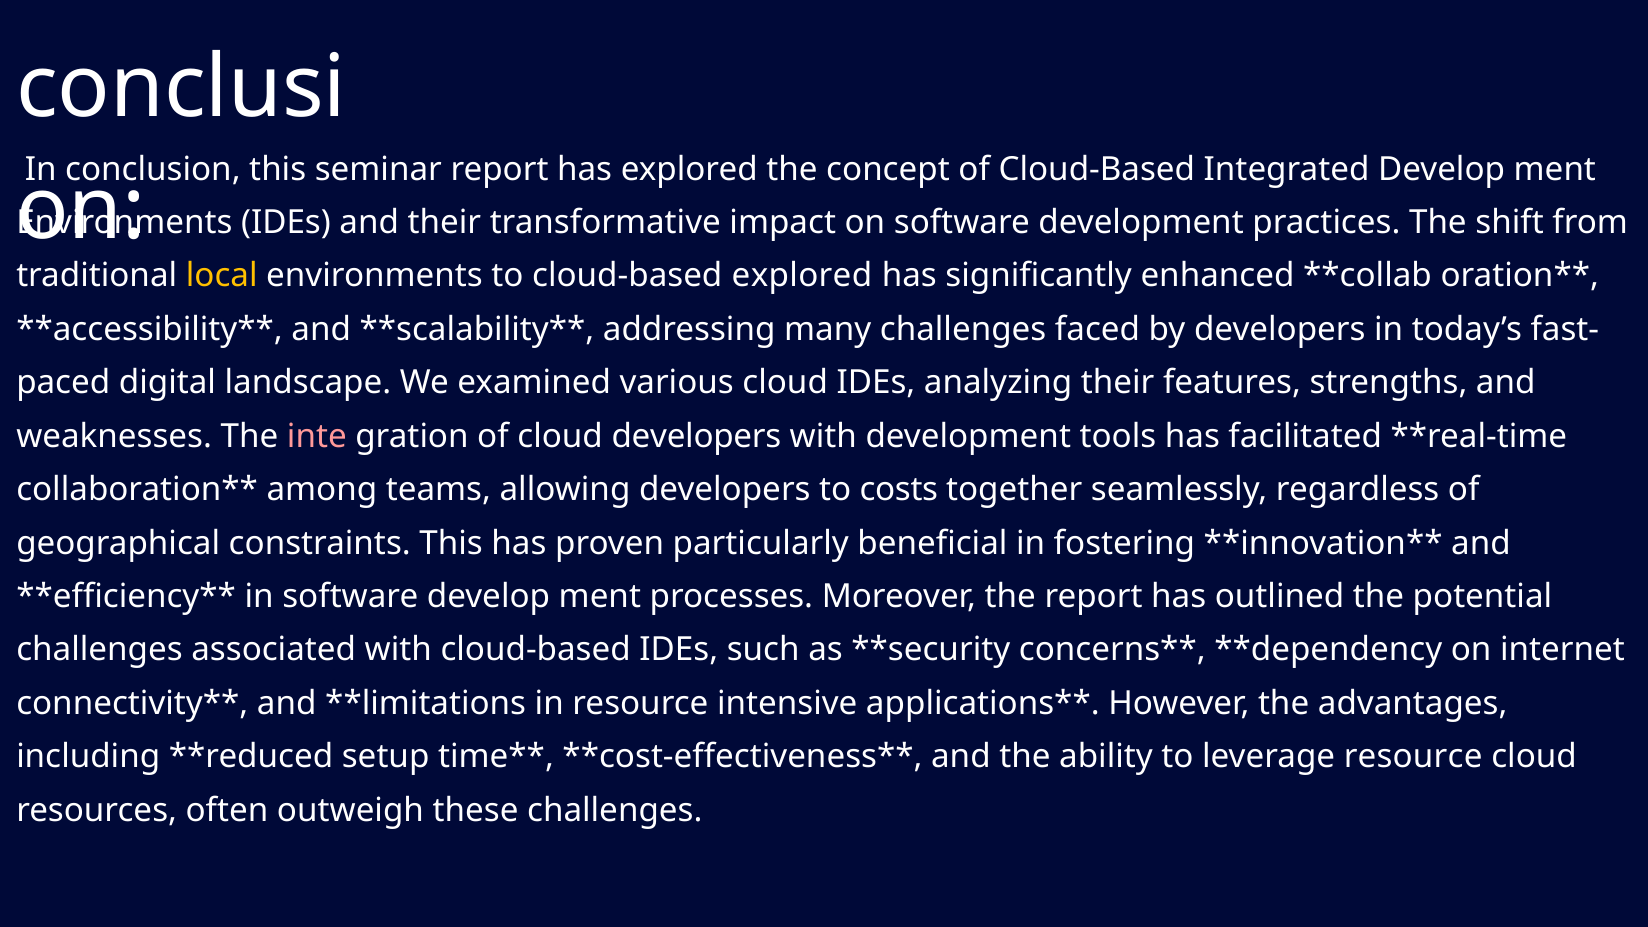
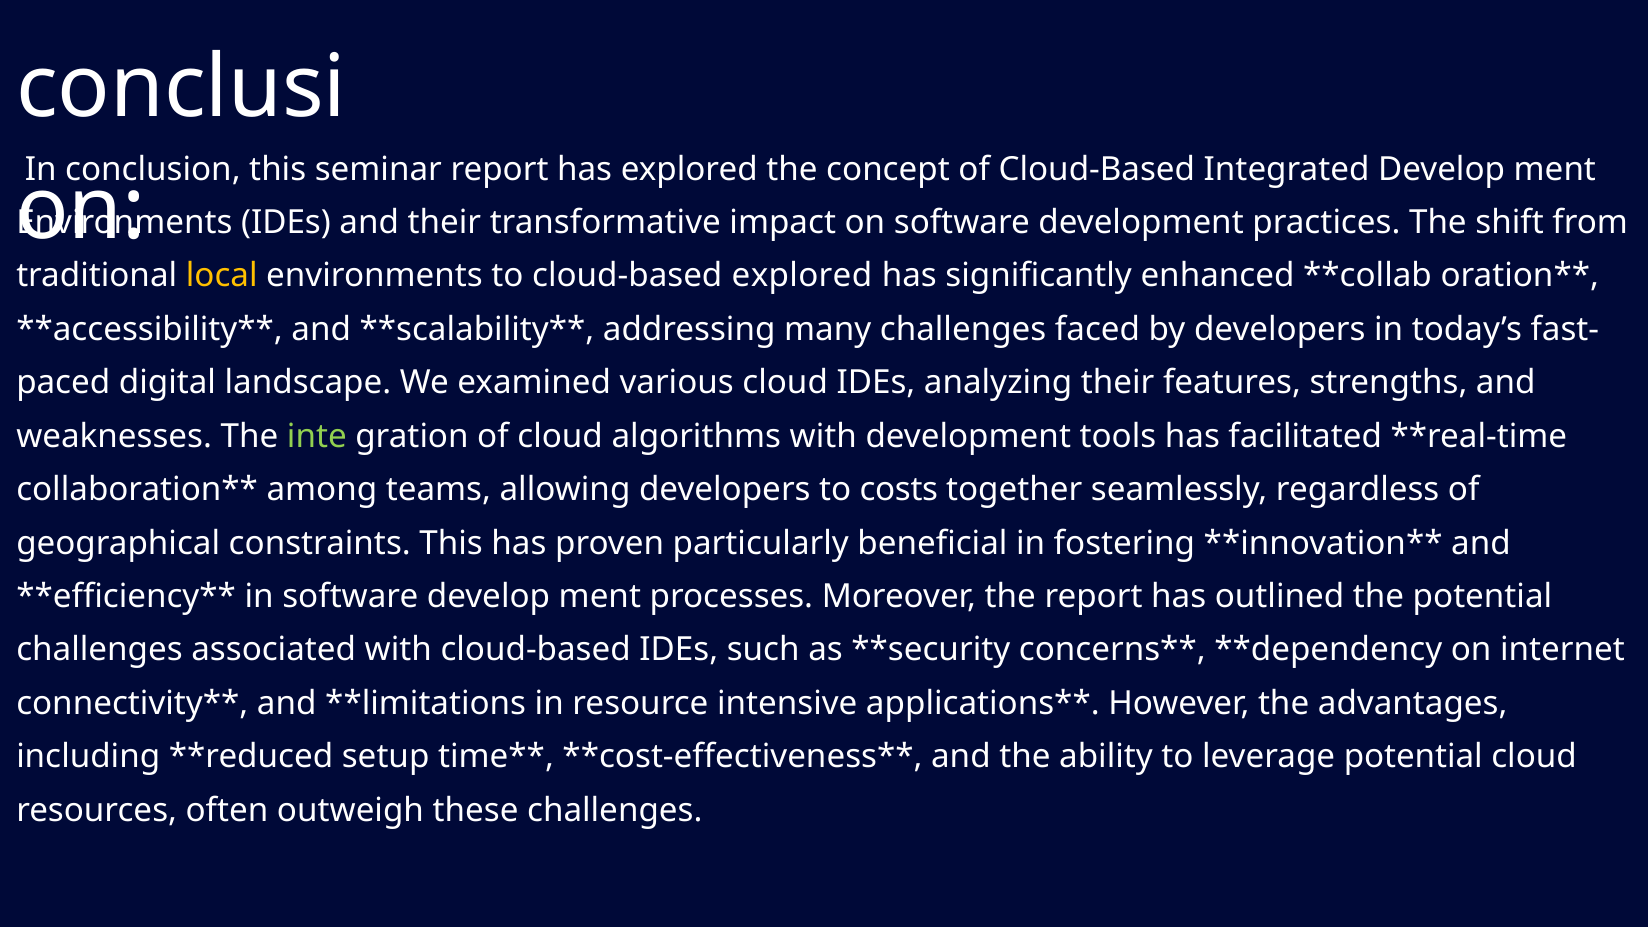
inte colour: pink -> light green (317, 436)
cloud developers: developers -> algorithms (696, 436)
leverage resource: resource -> potential (1413, 757)
